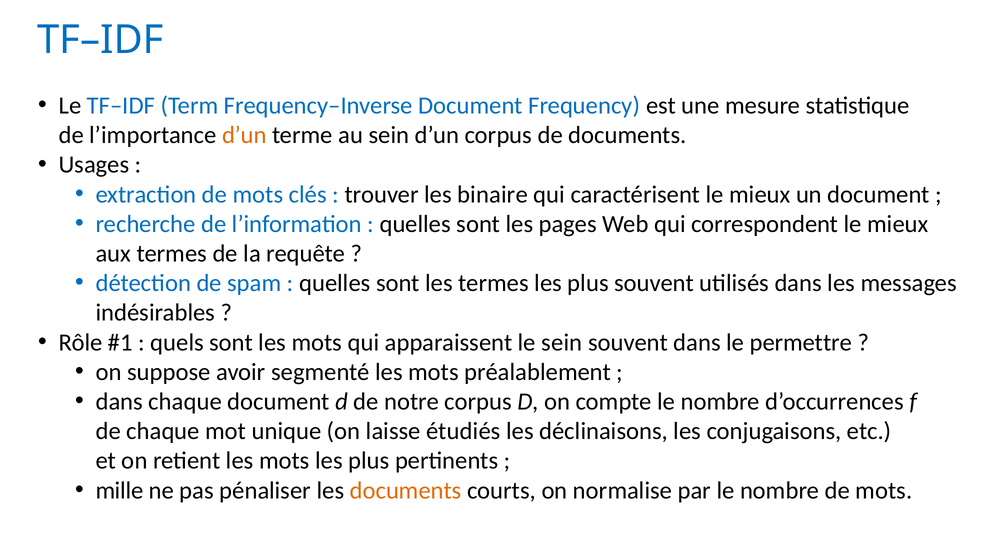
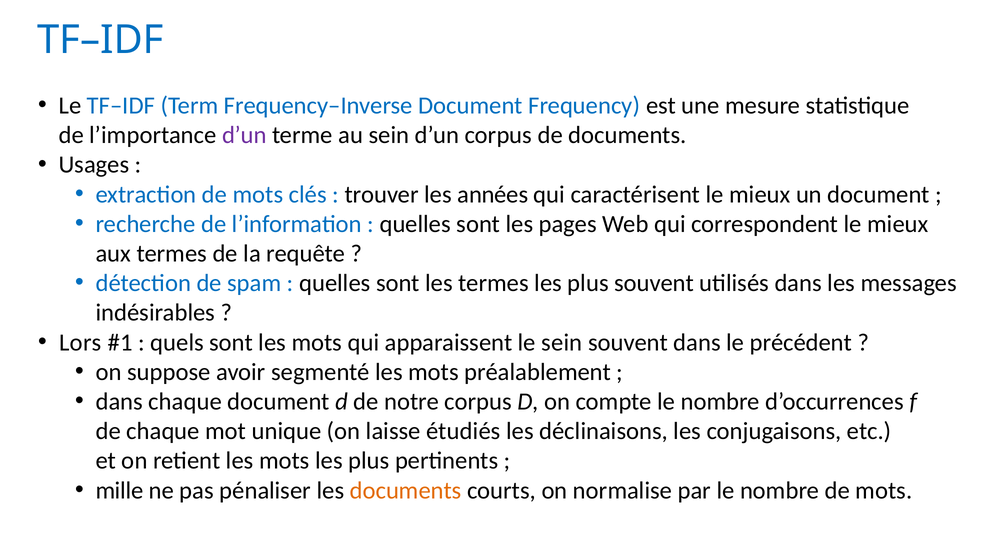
d’un colour: orange -> purple (244, 135)
binaire: binaire -> années (493, 194)
Rôle: Rôle -> Lors (80, 342)
permettre: permettre -> précédent (801, 342)
